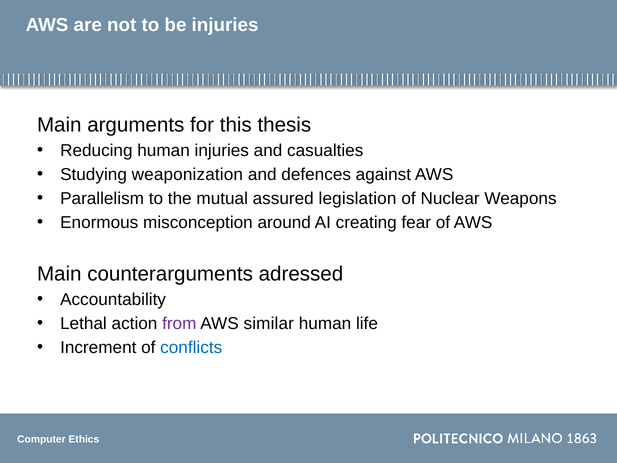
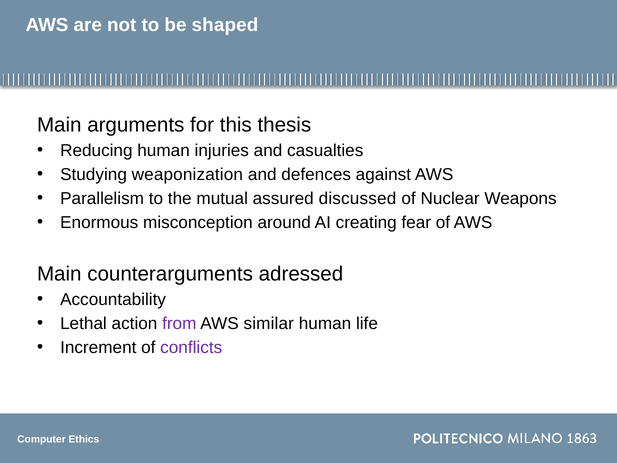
be injuries: injuries -> shaped (225, 25)
legislation: legislation -> discussed (357, 199)
conflicts colour: blue -> purple (191, 347)
